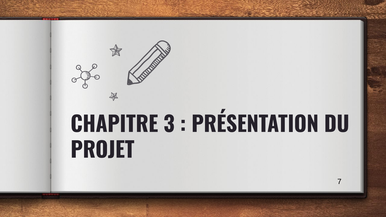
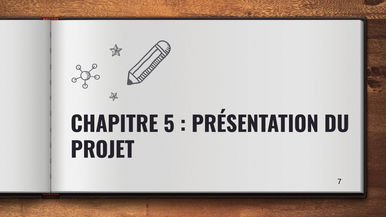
3: 3 -> 5 (169, 125)
